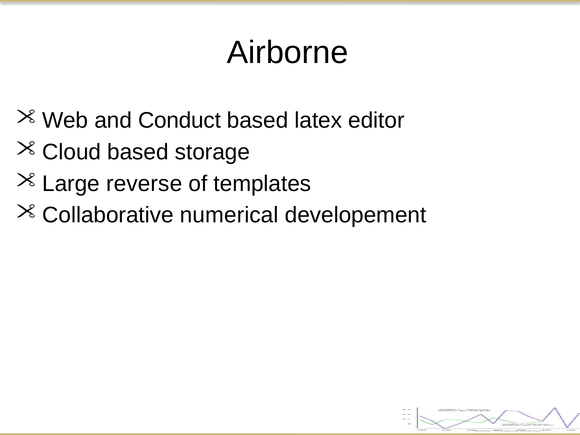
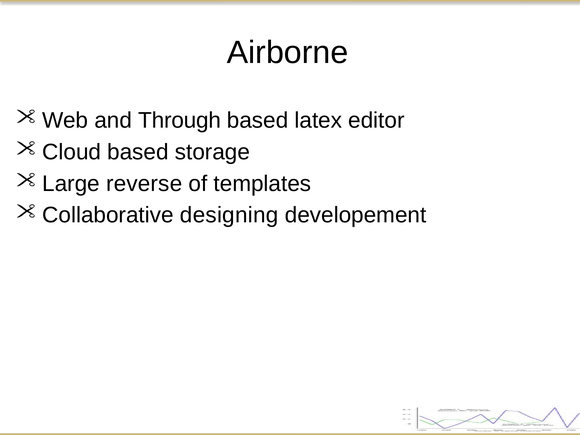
Conduct: Conduct -> Through (180, 120)
numerical: numerical -> designing (229, 215)
